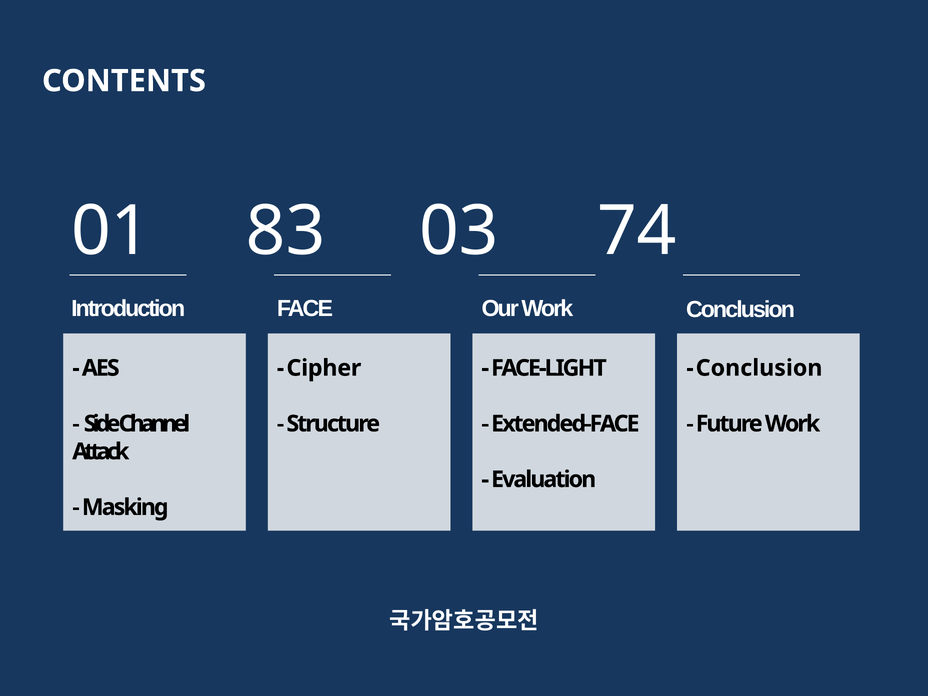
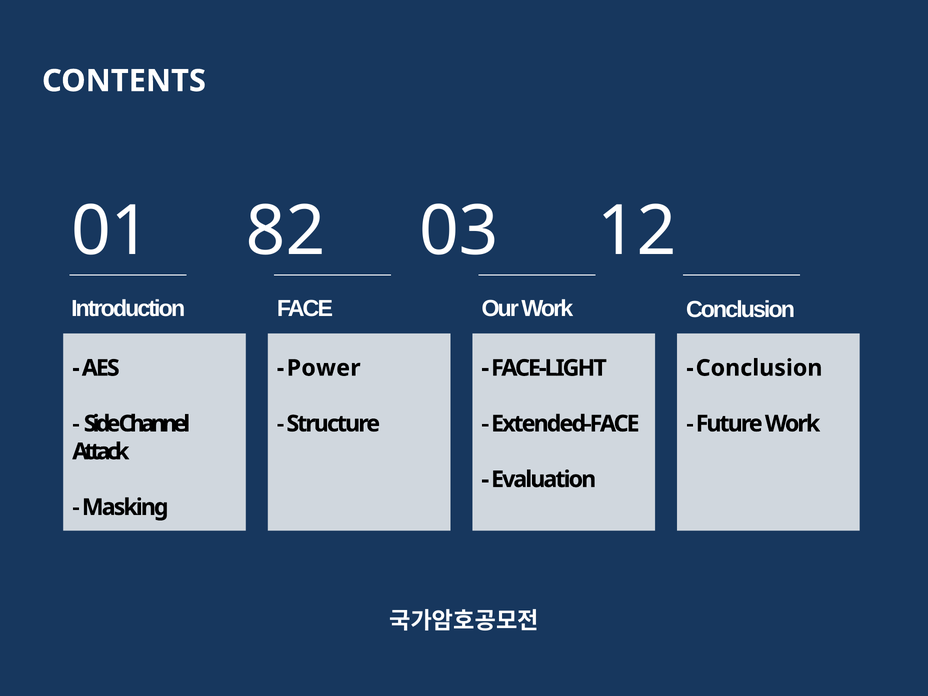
83: 83 -> 82 (286, 231)
74: 74 -> 12 (637, 231)
Cipher: Cipher -> Power (324, 368)
